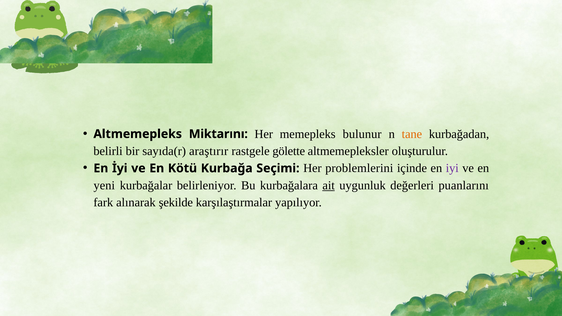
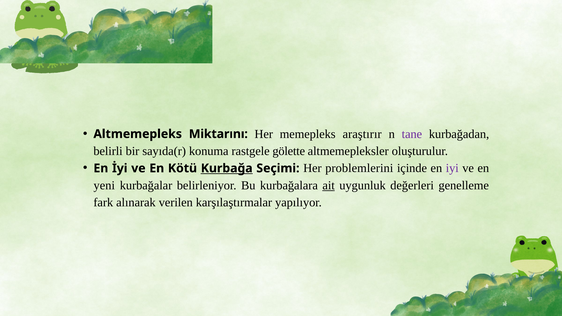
bulunur: bulunur -> araştırır (362, 134)
tane colour: orange -> purple (412, 134)
araştırır: araştırır -> konuma (209, 151)
Kurbağa underline: none -> present (227, 168)
puanlarını: puanlarını -> genelleme (464, 185)
şekilde: şekilde -> verilen (176, 203)
